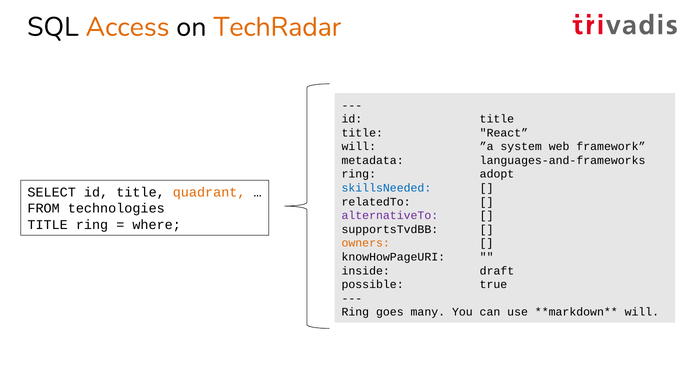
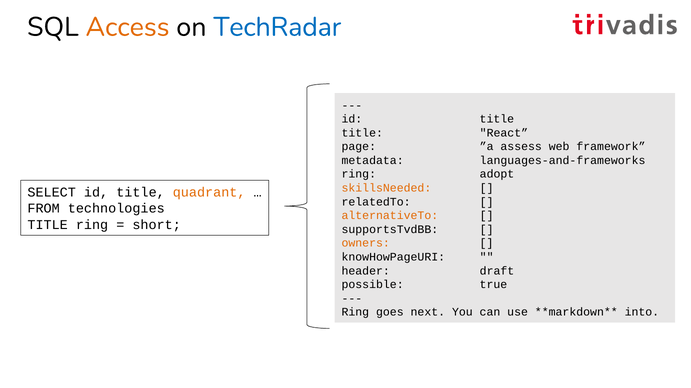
TechRadar colour: orange -> blue (277, 27)
will: will -> page (359, 147)
system: system -> assess (521, 147)
skillsNeeded colour: blue -> orange (386, 188)
alternativeTo colour: purple -> orange (390, 216)
where: where -> short (157, 225)
inside: inside -> header (366, 271)
many: many -> next (428, 313)
will: will -> into (642, 313)
